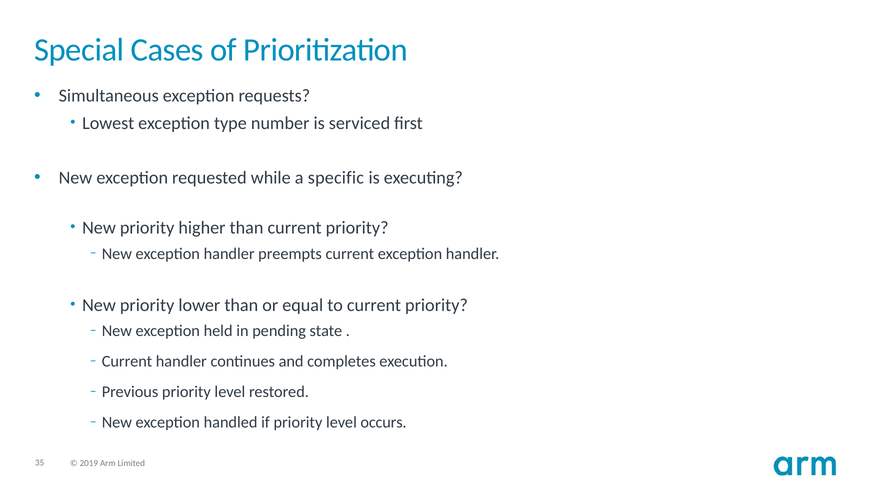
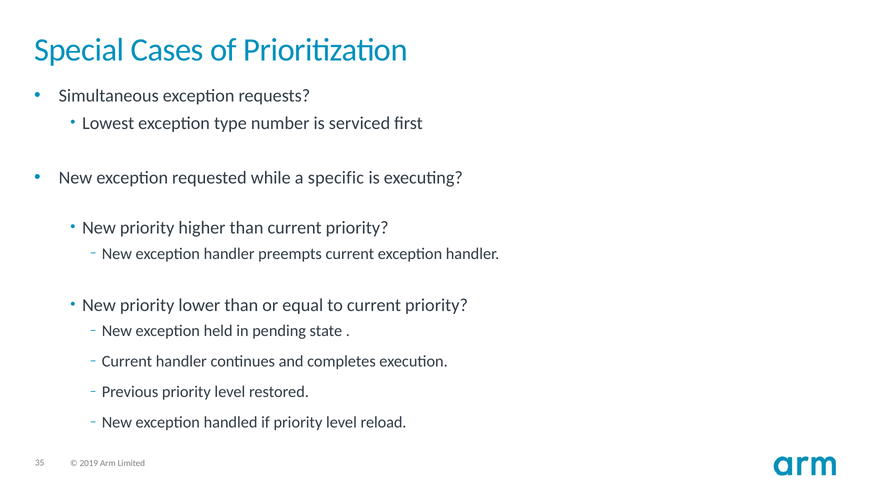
occurs: occurs -> reload (383, 422)
